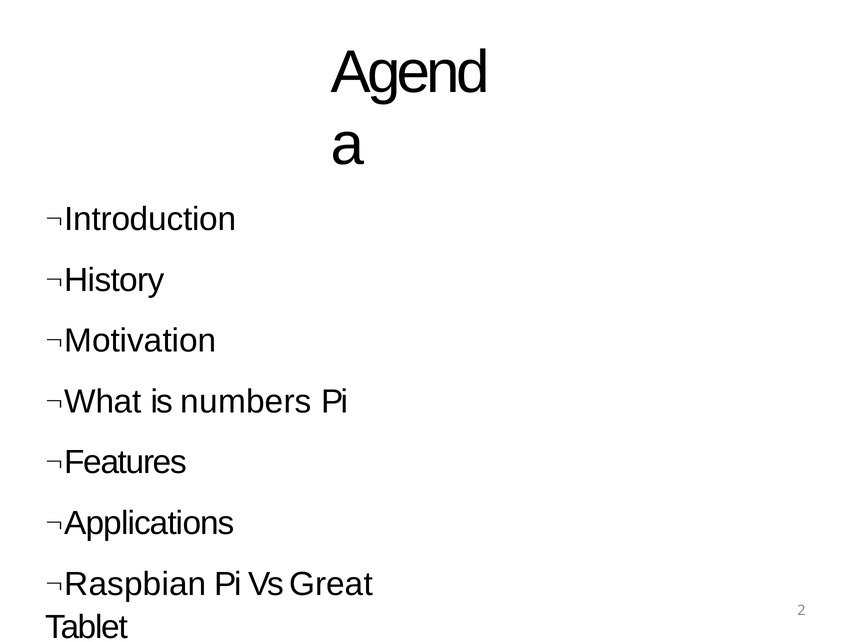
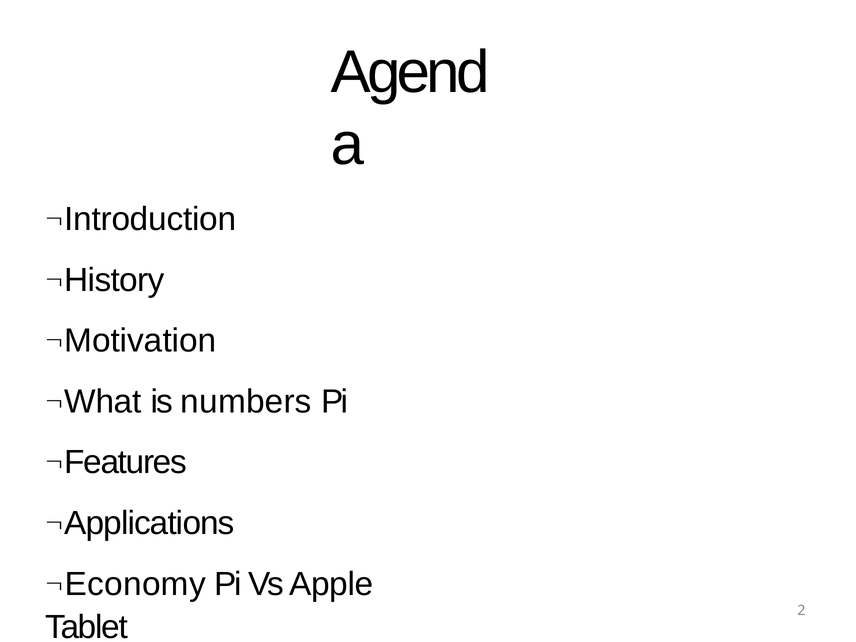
Raspbian: Raspbian -> Economy (135, 584)
Great: Great -> Apple (331, 584)
